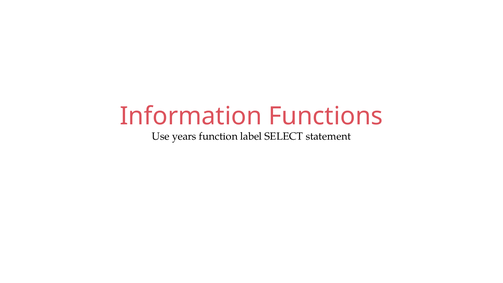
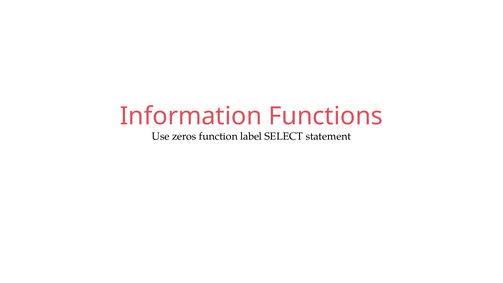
years: years -> zeros (184, 137)
